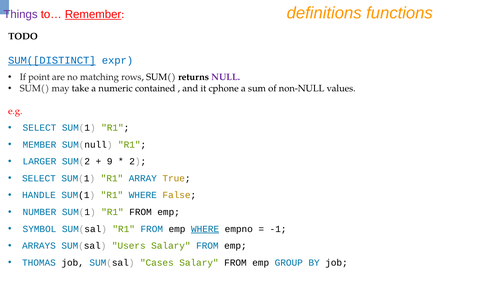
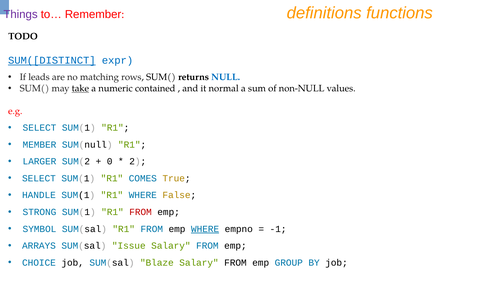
Remember underline: present -> none (93, 14)
point: point -> leads (39, 77)
NULL colour: purple -> blue (226, 77)
take underline: none -> present (80, 88)
cphone: cphone -> normal (224, 88)
9: 9 -> 0 (110, 161)
ARRAY: ARRAY -> COMES (143, 178)
NUMBER: NUMBER -> STRONG (39, 212)
FROM colour: black -> red (141, 212)
Users: Users -> Issue (129, 246)
THOMAS: THOMAS -> CHOICE (39, 262)
Cases: Cases -> Blaze (157, 262)
